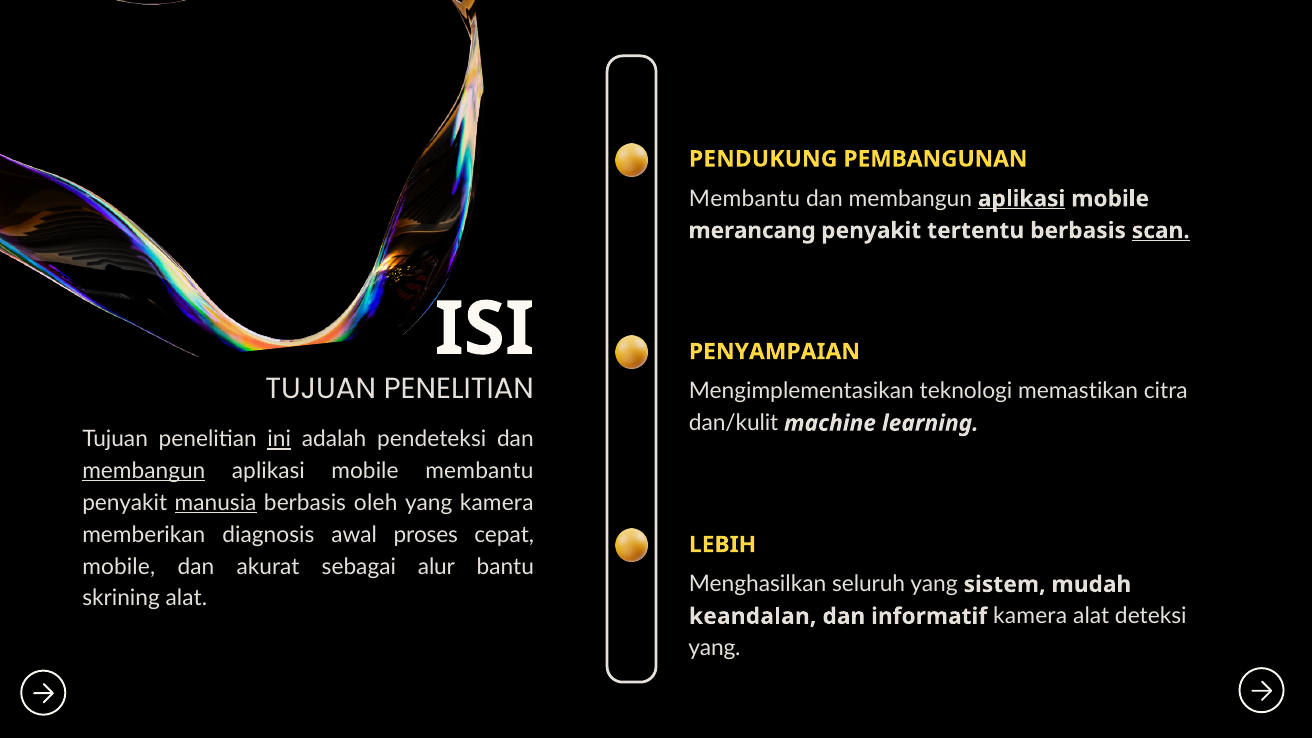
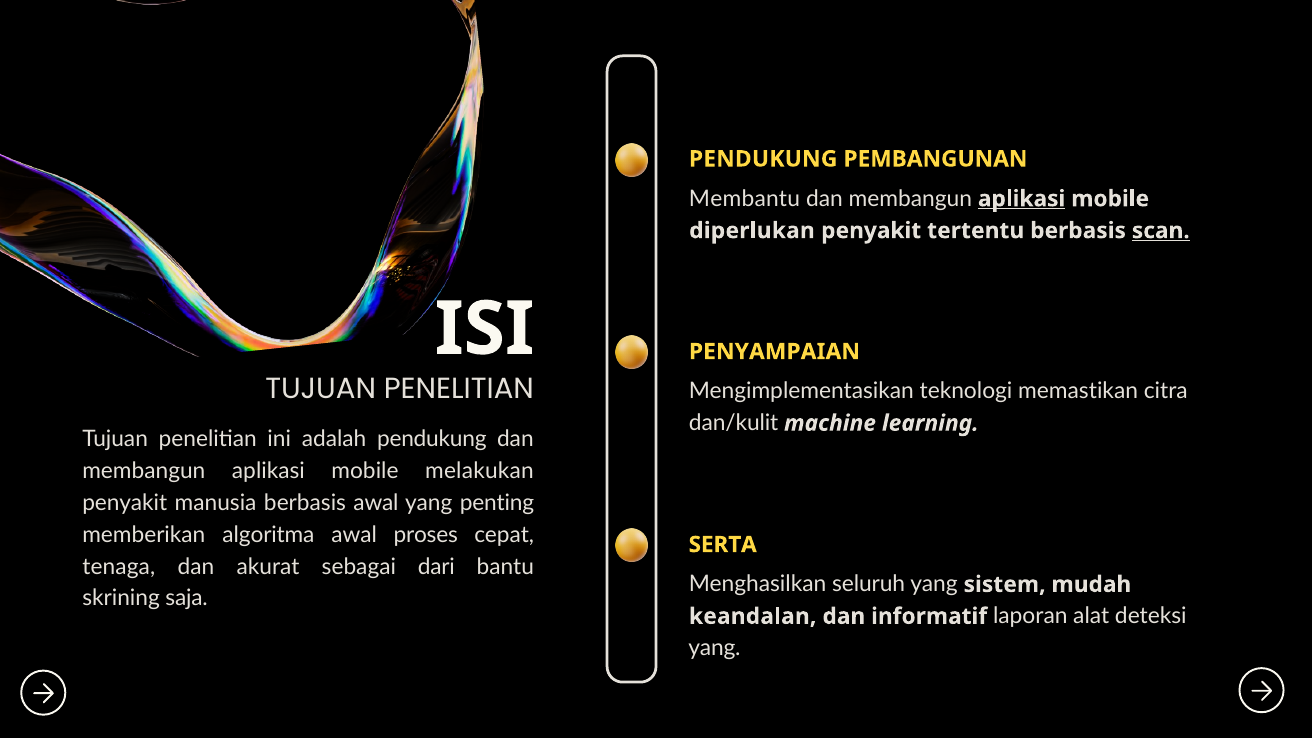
merancang: merancang -> diperlukan (752, 231)
ini underline: present -> none (279, 439)
adalah pendeteksi: pendeteksi -> pendukung (432, 439)
membangun underline: present -> none (144, 471)
mobile membantu: membantu -> melakukan (479, 471)
manusia underline: present -> none (216, 503)
berbasis oleh: oleh -> awal (376, 503)
yang kamera: kamera -> penting (497, 503)
diagnosis: diagnosis -> algoritma (269, 535)
LEBIH: LEBIH -> SERTA (723, 545)
mobile: mobile -> tenaga (119, 567)
alur: alur -> dari (436, 567)
skrining alat: alat -> saja (187, 598)
informatif kamera: kamera -> laporan (1030, 616)
